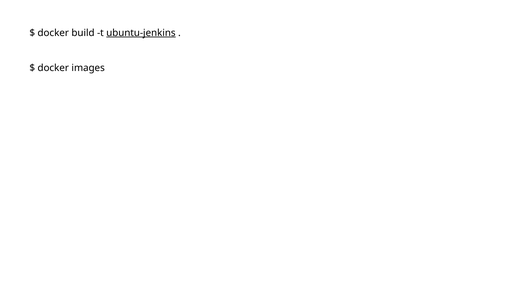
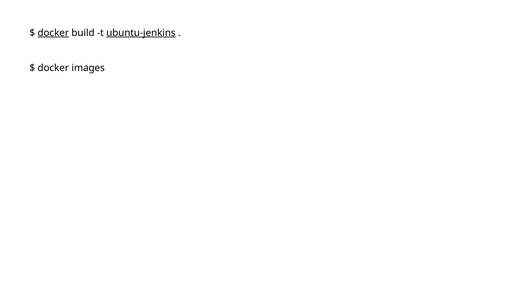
docker underline: none -> present (53, 33)
